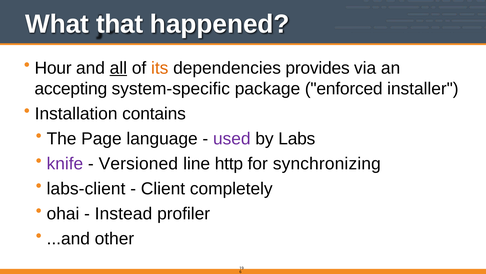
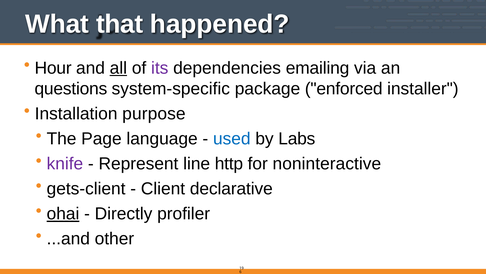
its colour: orange -> purple (160, 68)
provides: provides -> emailing (318, 68)
accepting: accepting -> questions (71, 89)
contains: contains -> purpose (154, 114)
used colour: purple -> blue (232, 138)
Versioned: Versioned -> Represent (138, 163)
synchronizing: synchronizing -> noninteractive (327, 163)
labs-client: labs-client -> gets-client (86, 188)
completely: completely -> declarative (231, 188)
ohai underline: none -> present (63, 213)
Instead: Instead -> Directly (124, 213)
